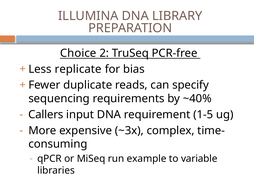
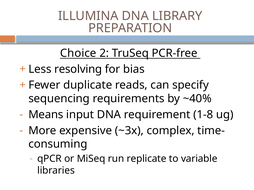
replicate: replicate -> resolving (78, 69)
Callers: Callers -> Means (46, 115)
1-5: 1-5 -> 1-8 (203, 115)
example: example -> replicate (147, 159)
